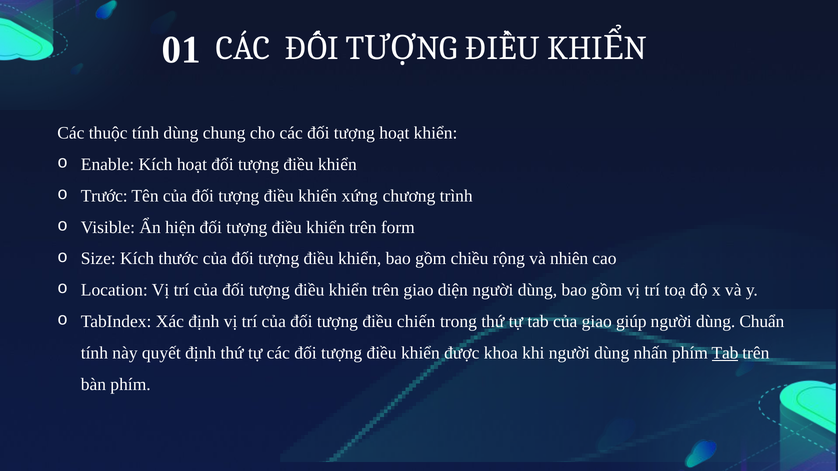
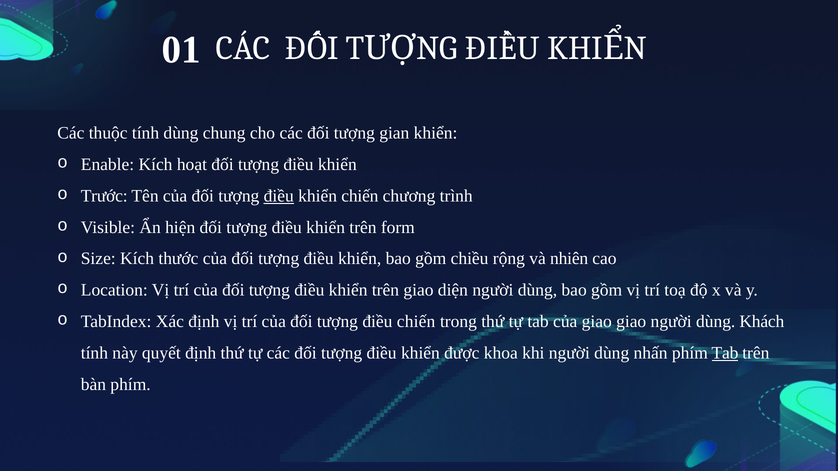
tượng hoạt: hoạt -> gian (394, 133)
điều underline: none -> present (279, 196)
khiển xứng: xứng -> chiến (360, 196)
giao giúp: giúp -> giao (631, 322)
Chuẩn: Chuẩn -> Khách (762, 322)
